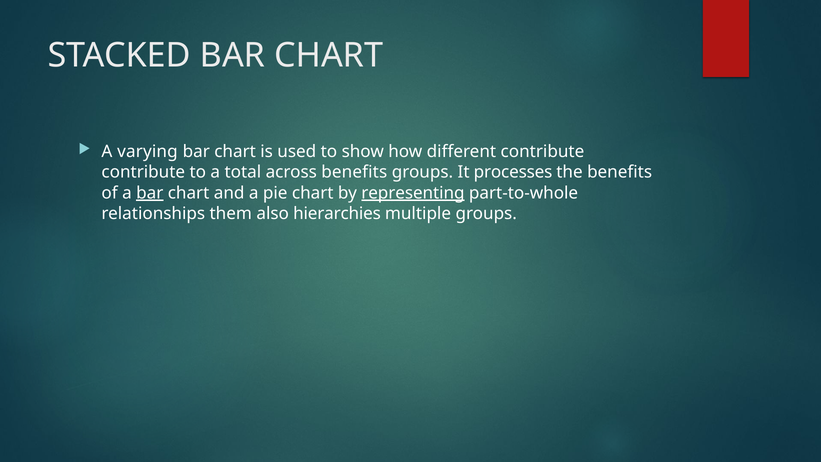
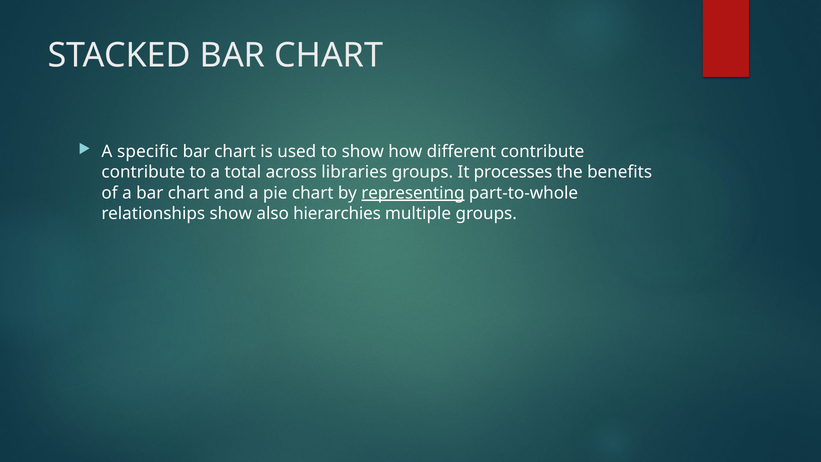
varying: varying -> specific (147, 152)
across benefits: benefits -> libraries (354, 172)
bar underline: present -> none (150, 193)
relationships them: them -> show (231, 213)
